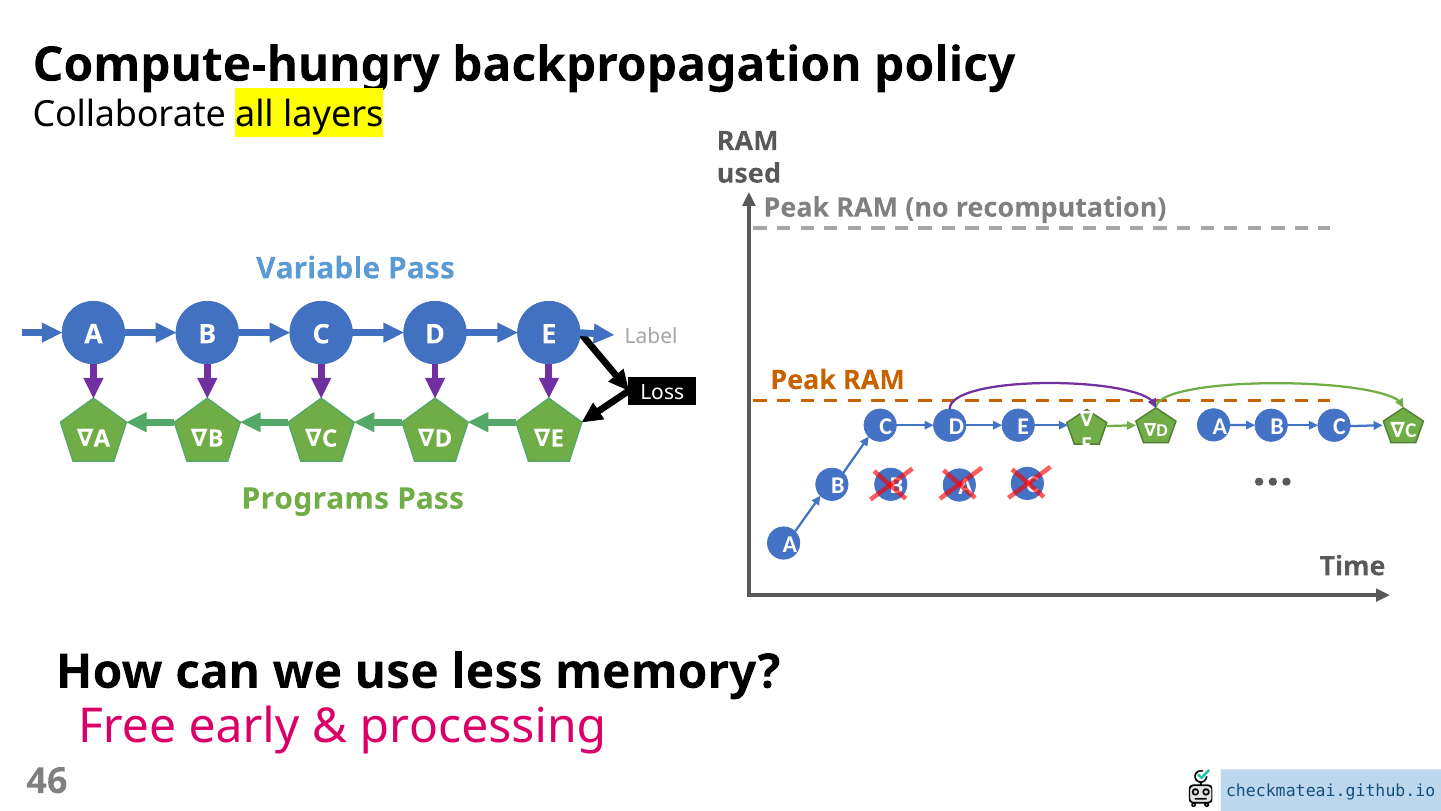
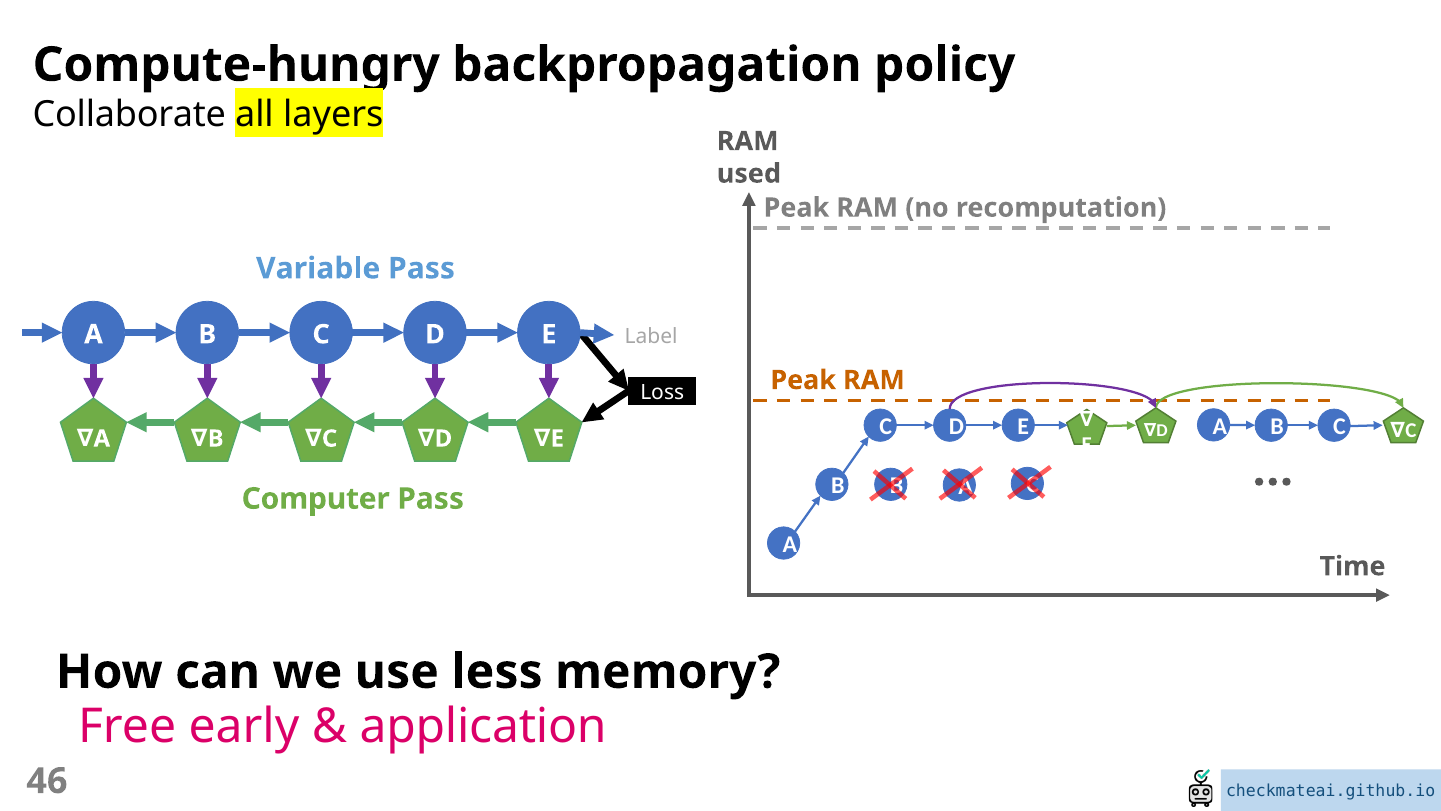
Programs: Programs -> Computer (316, 499)
processing: processing -> application (483, 727)
